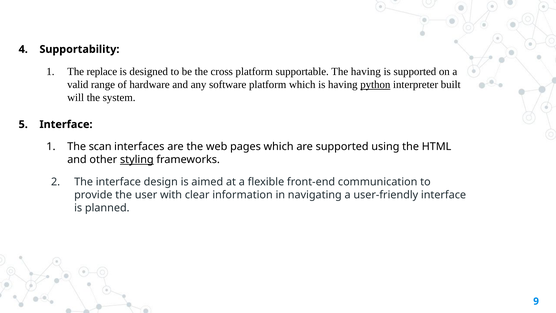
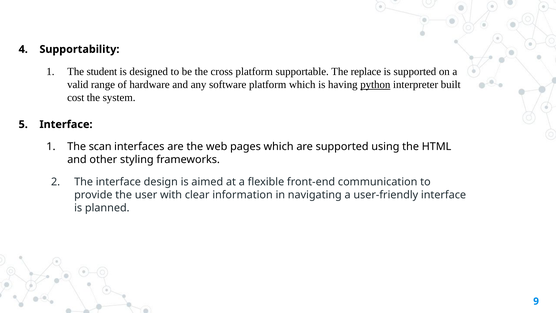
replace: replace -> student (102, 71)
The having: having -> replace (366, 71)
will: will -> cost (76, 97)
styling underline: present -> none (137, 160)
